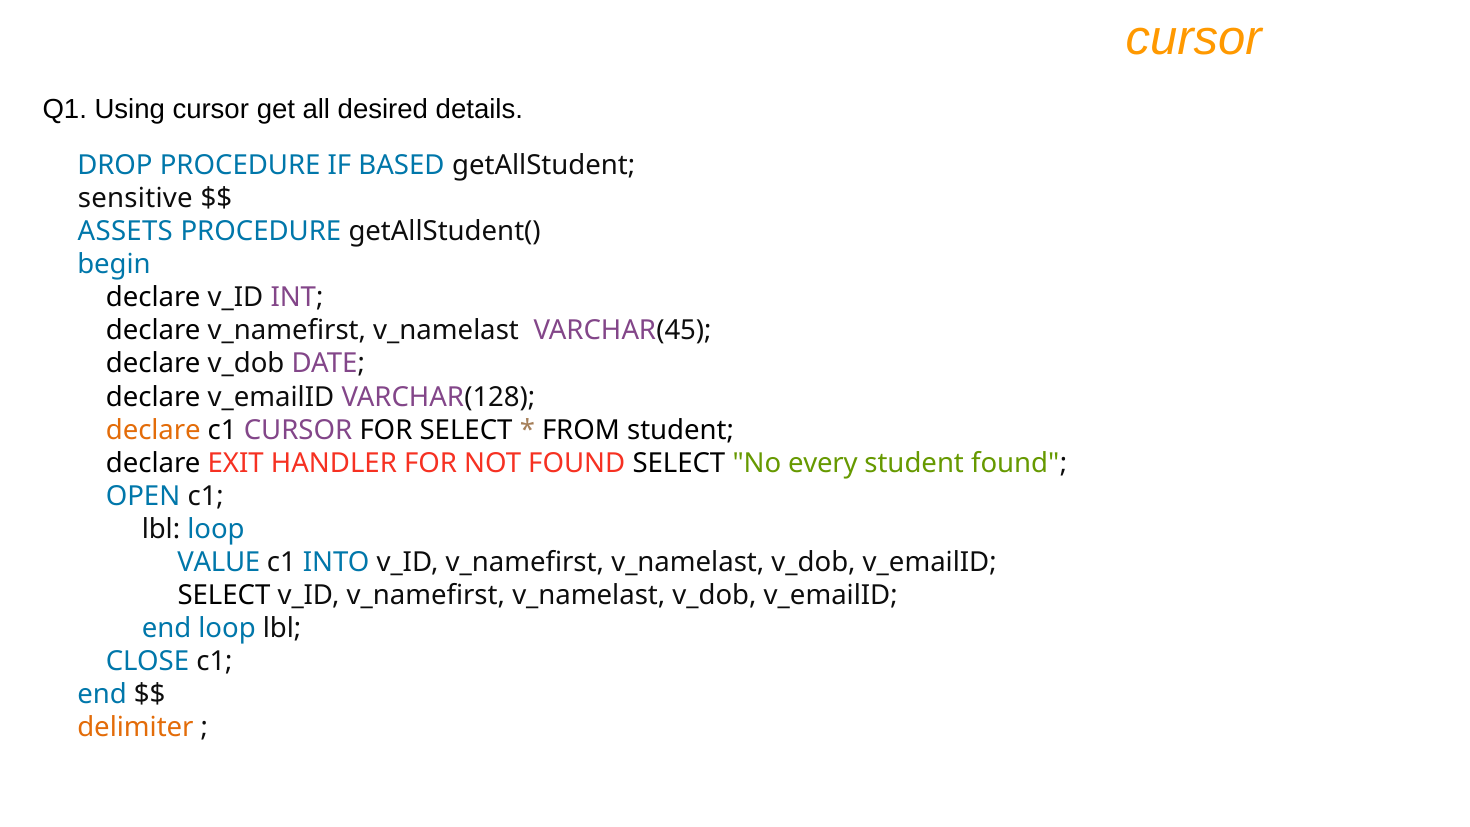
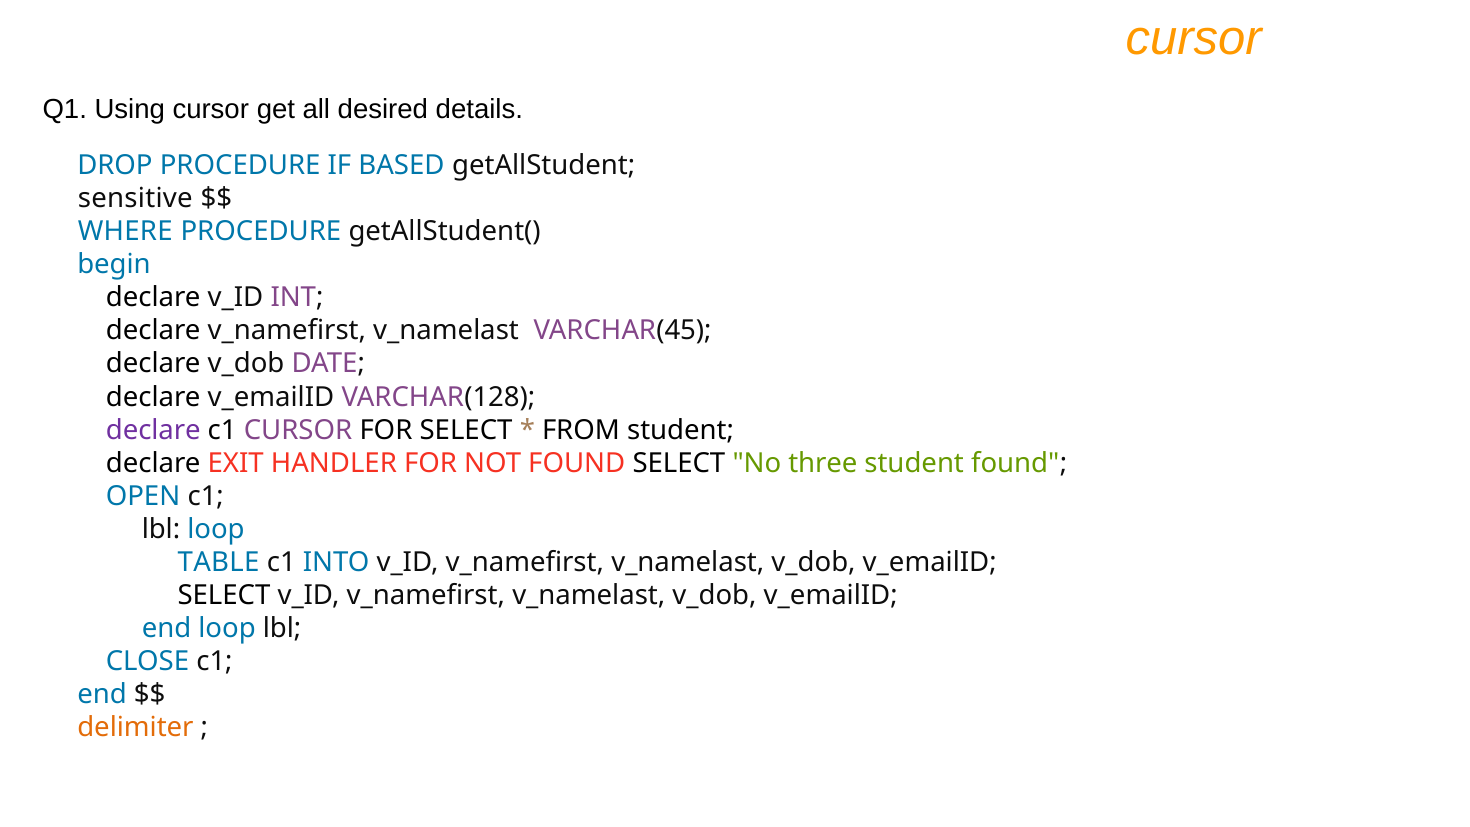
ASSETS: ASSETS -> WHERE (125, 231)
declare colour: orange -> purple (153, 430)
every: every -> three (823, 463)
VALUE: VALUE -> TABLE (219, 562)
